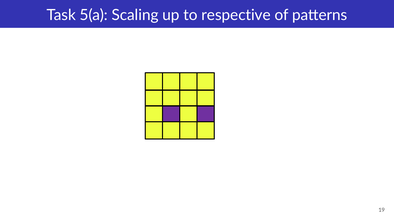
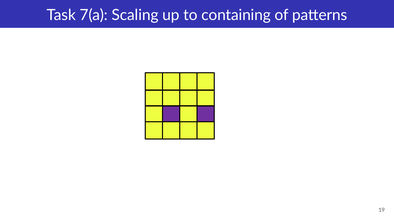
5(a: 5(a -> 7(a (94, 15)
respective: respective -> containing (236, 15)
